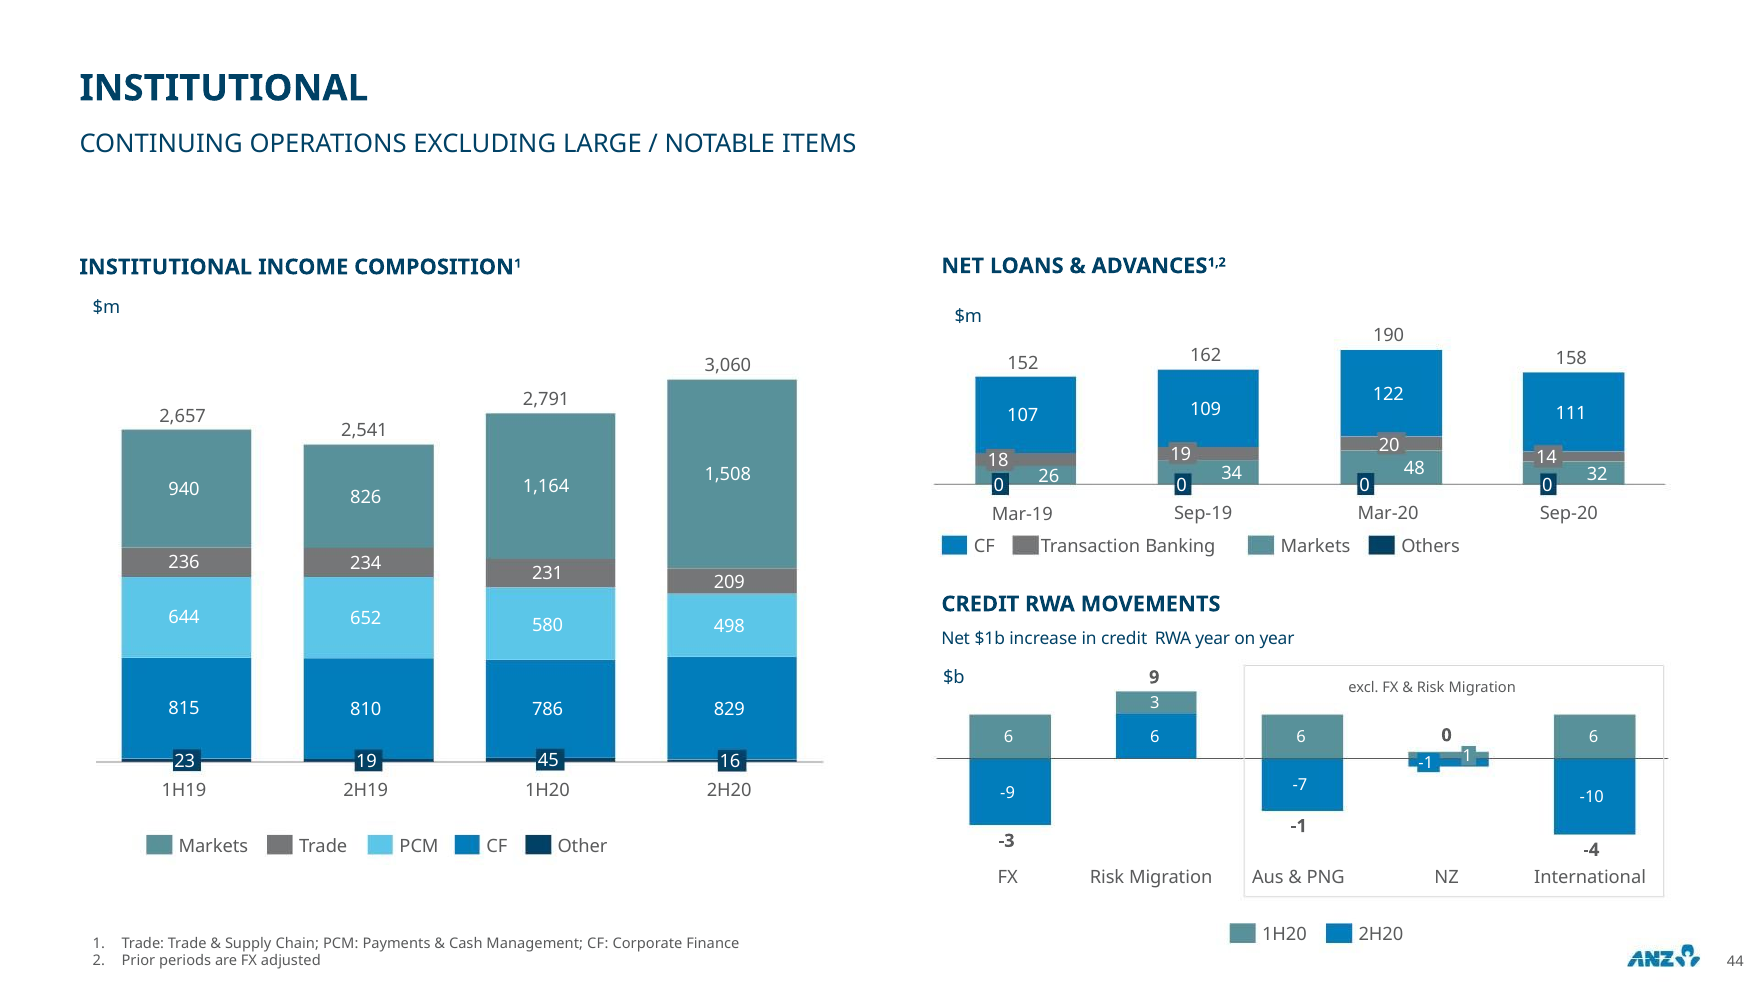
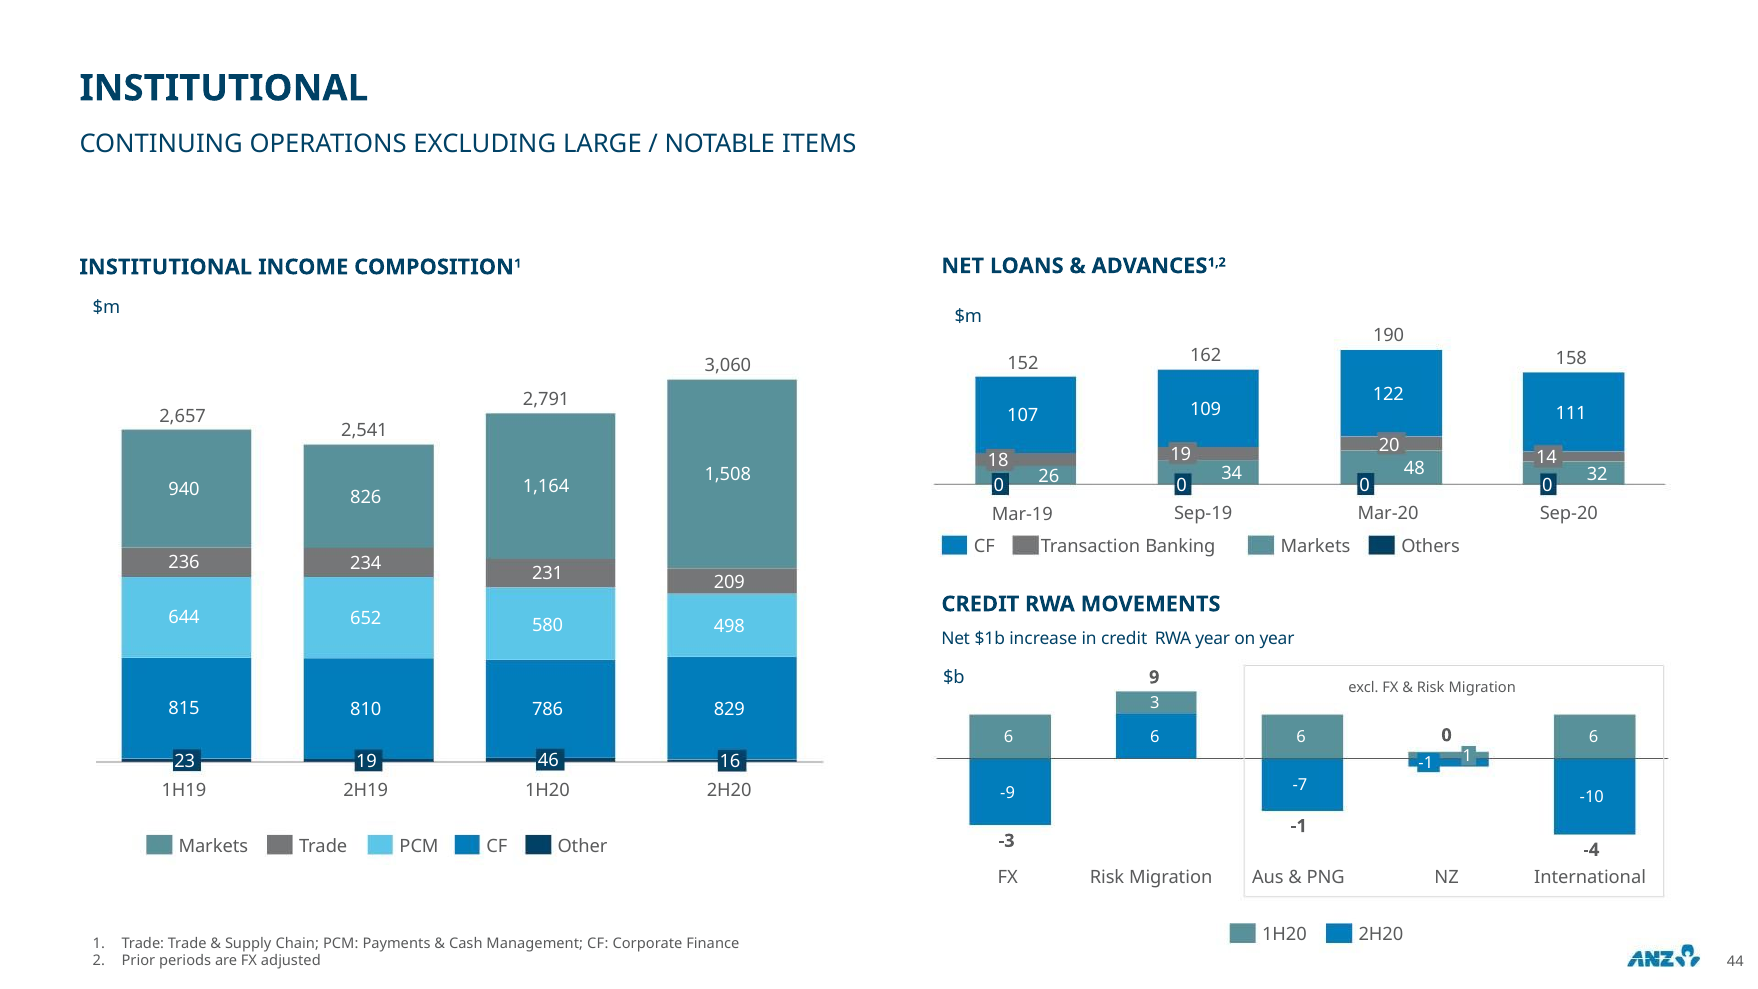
45: 45 -> 46 (548, 761)
